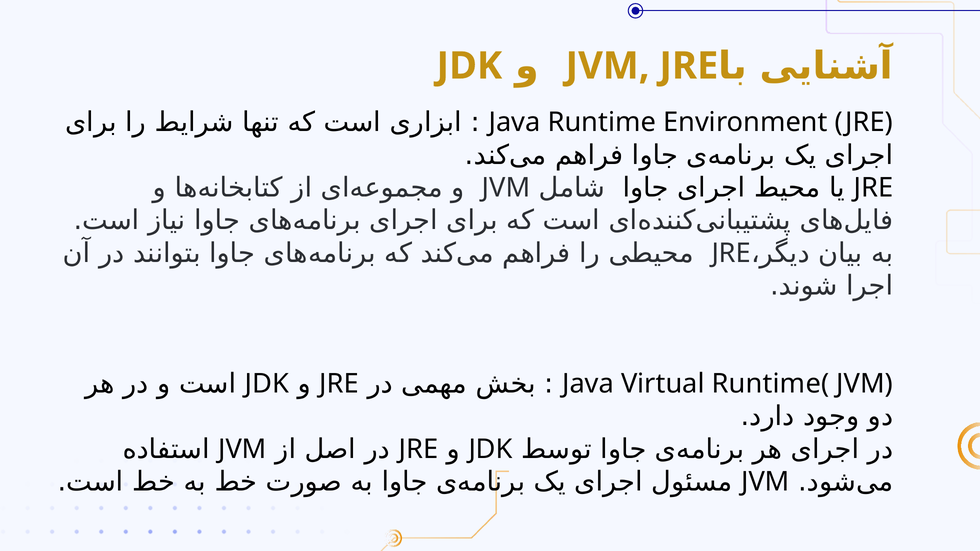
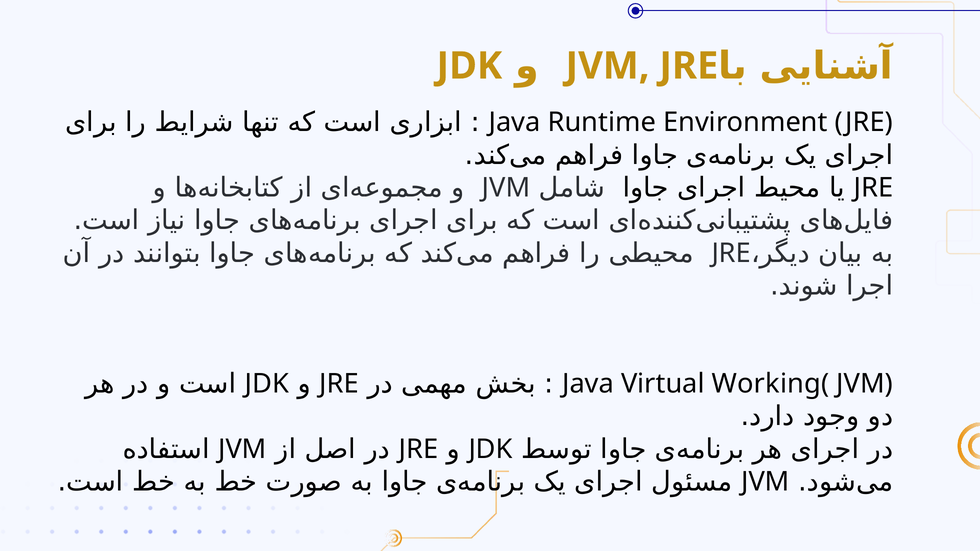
Runtime(: Runtime( -> Working( (771, 384)
